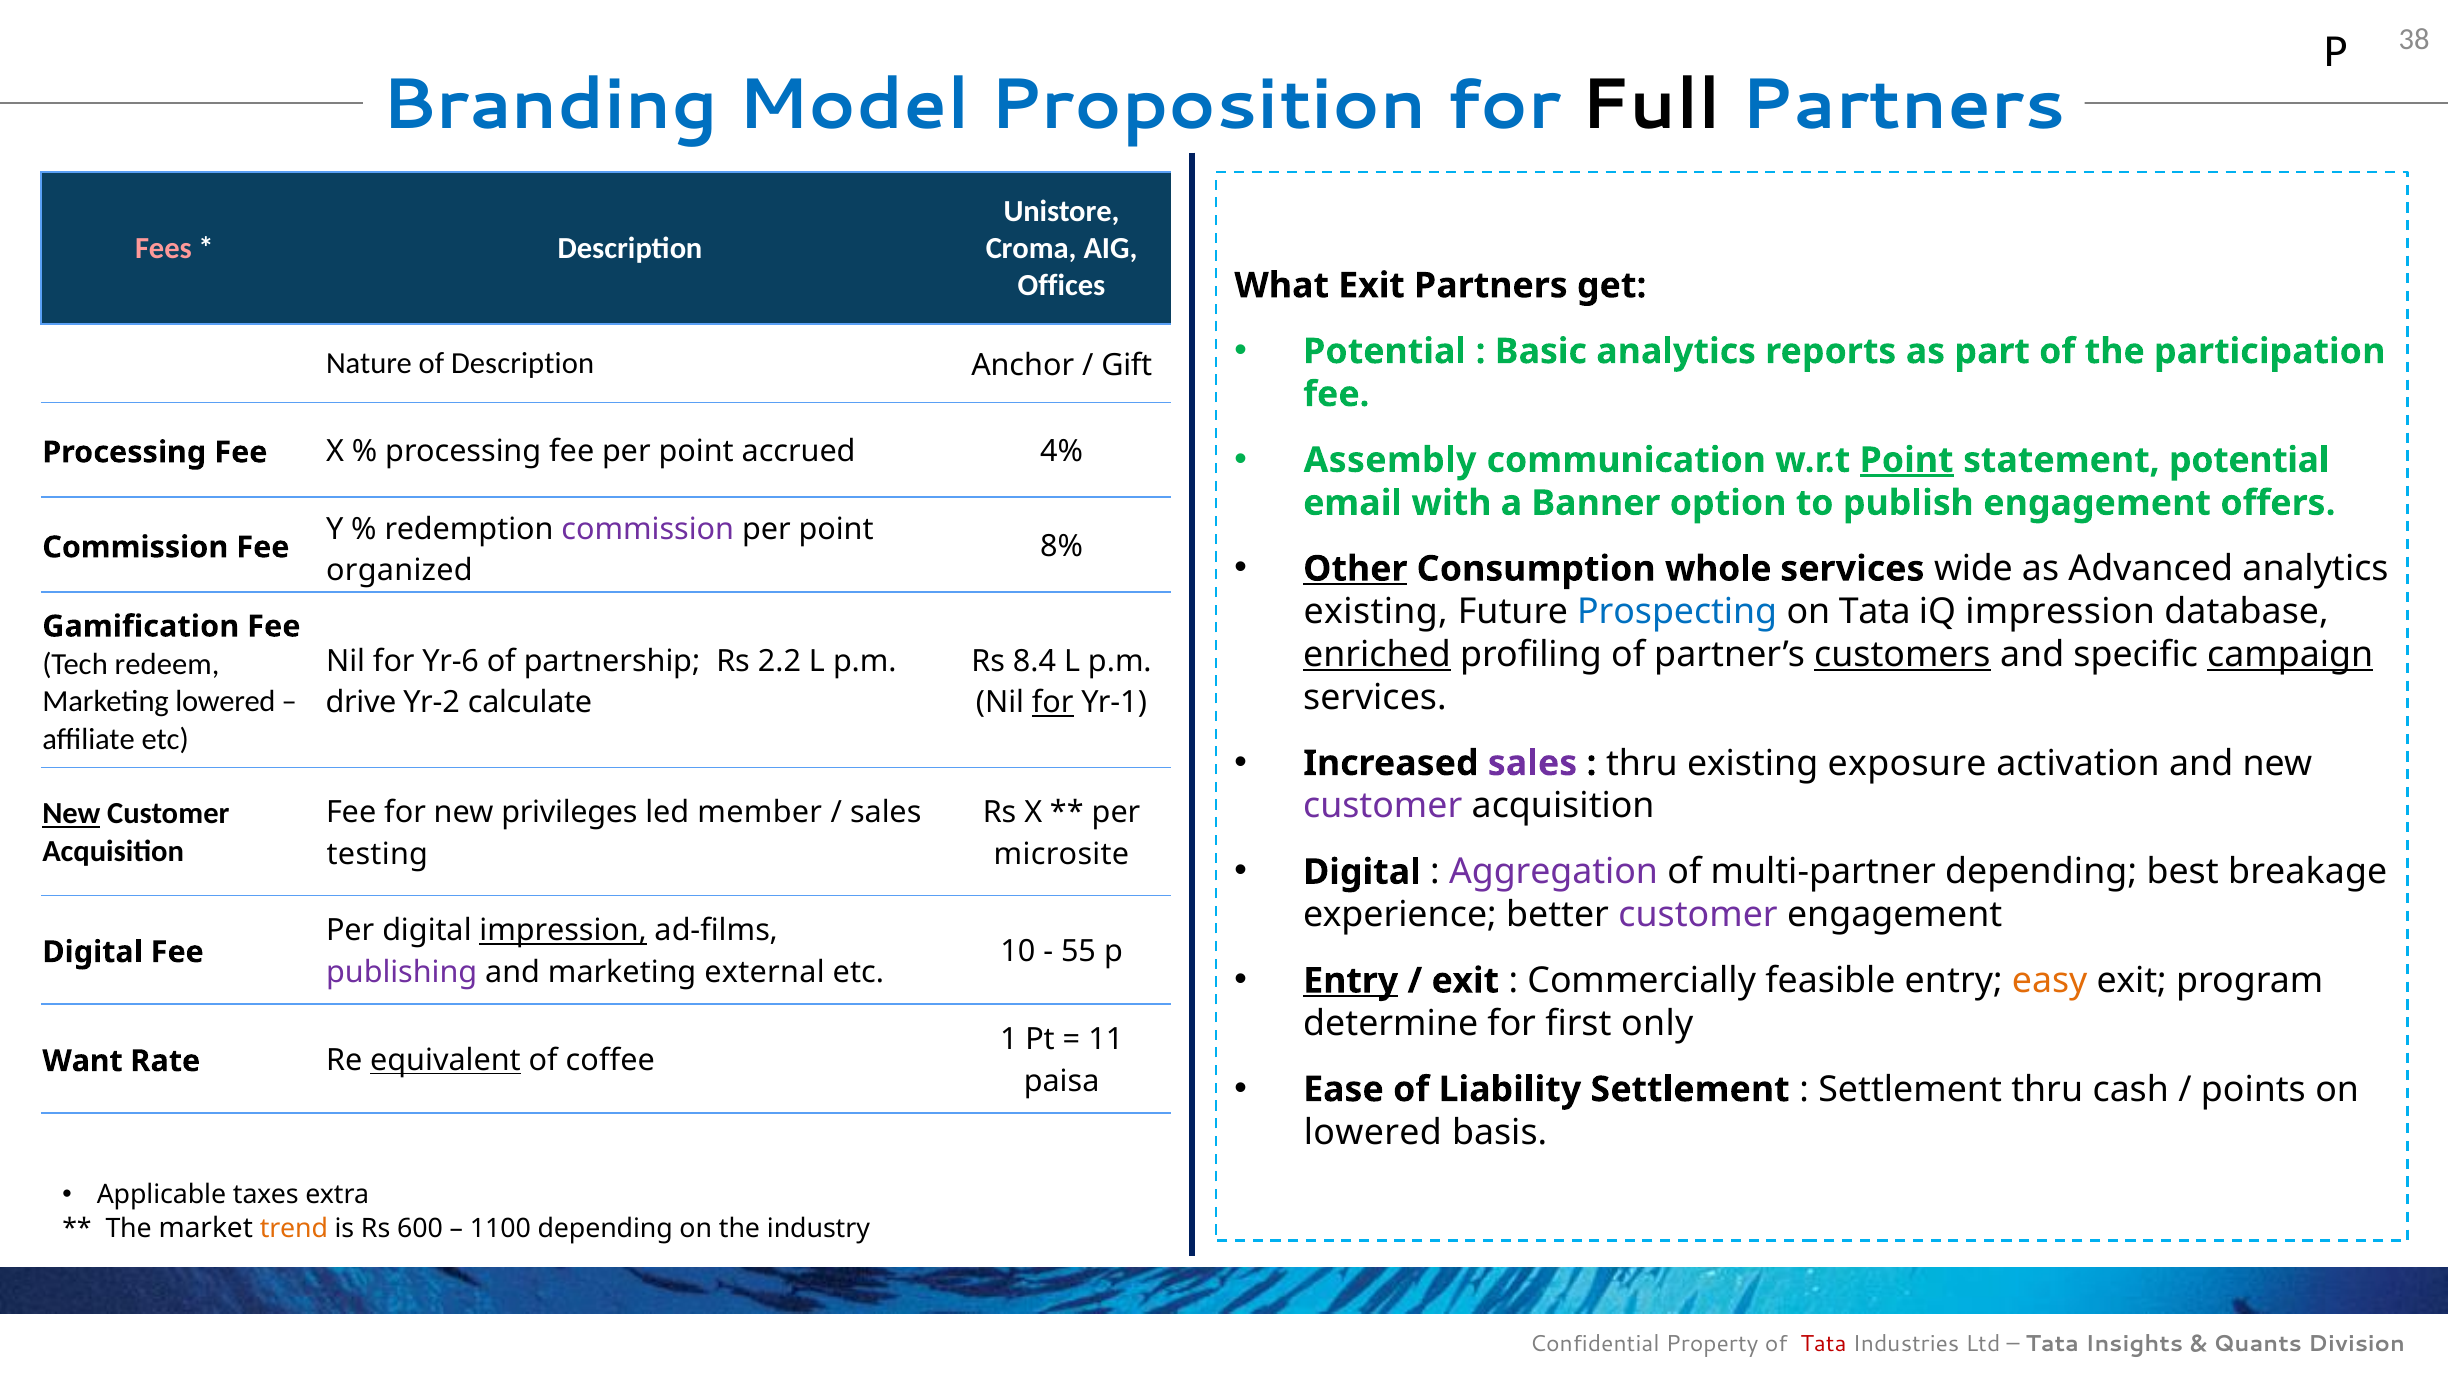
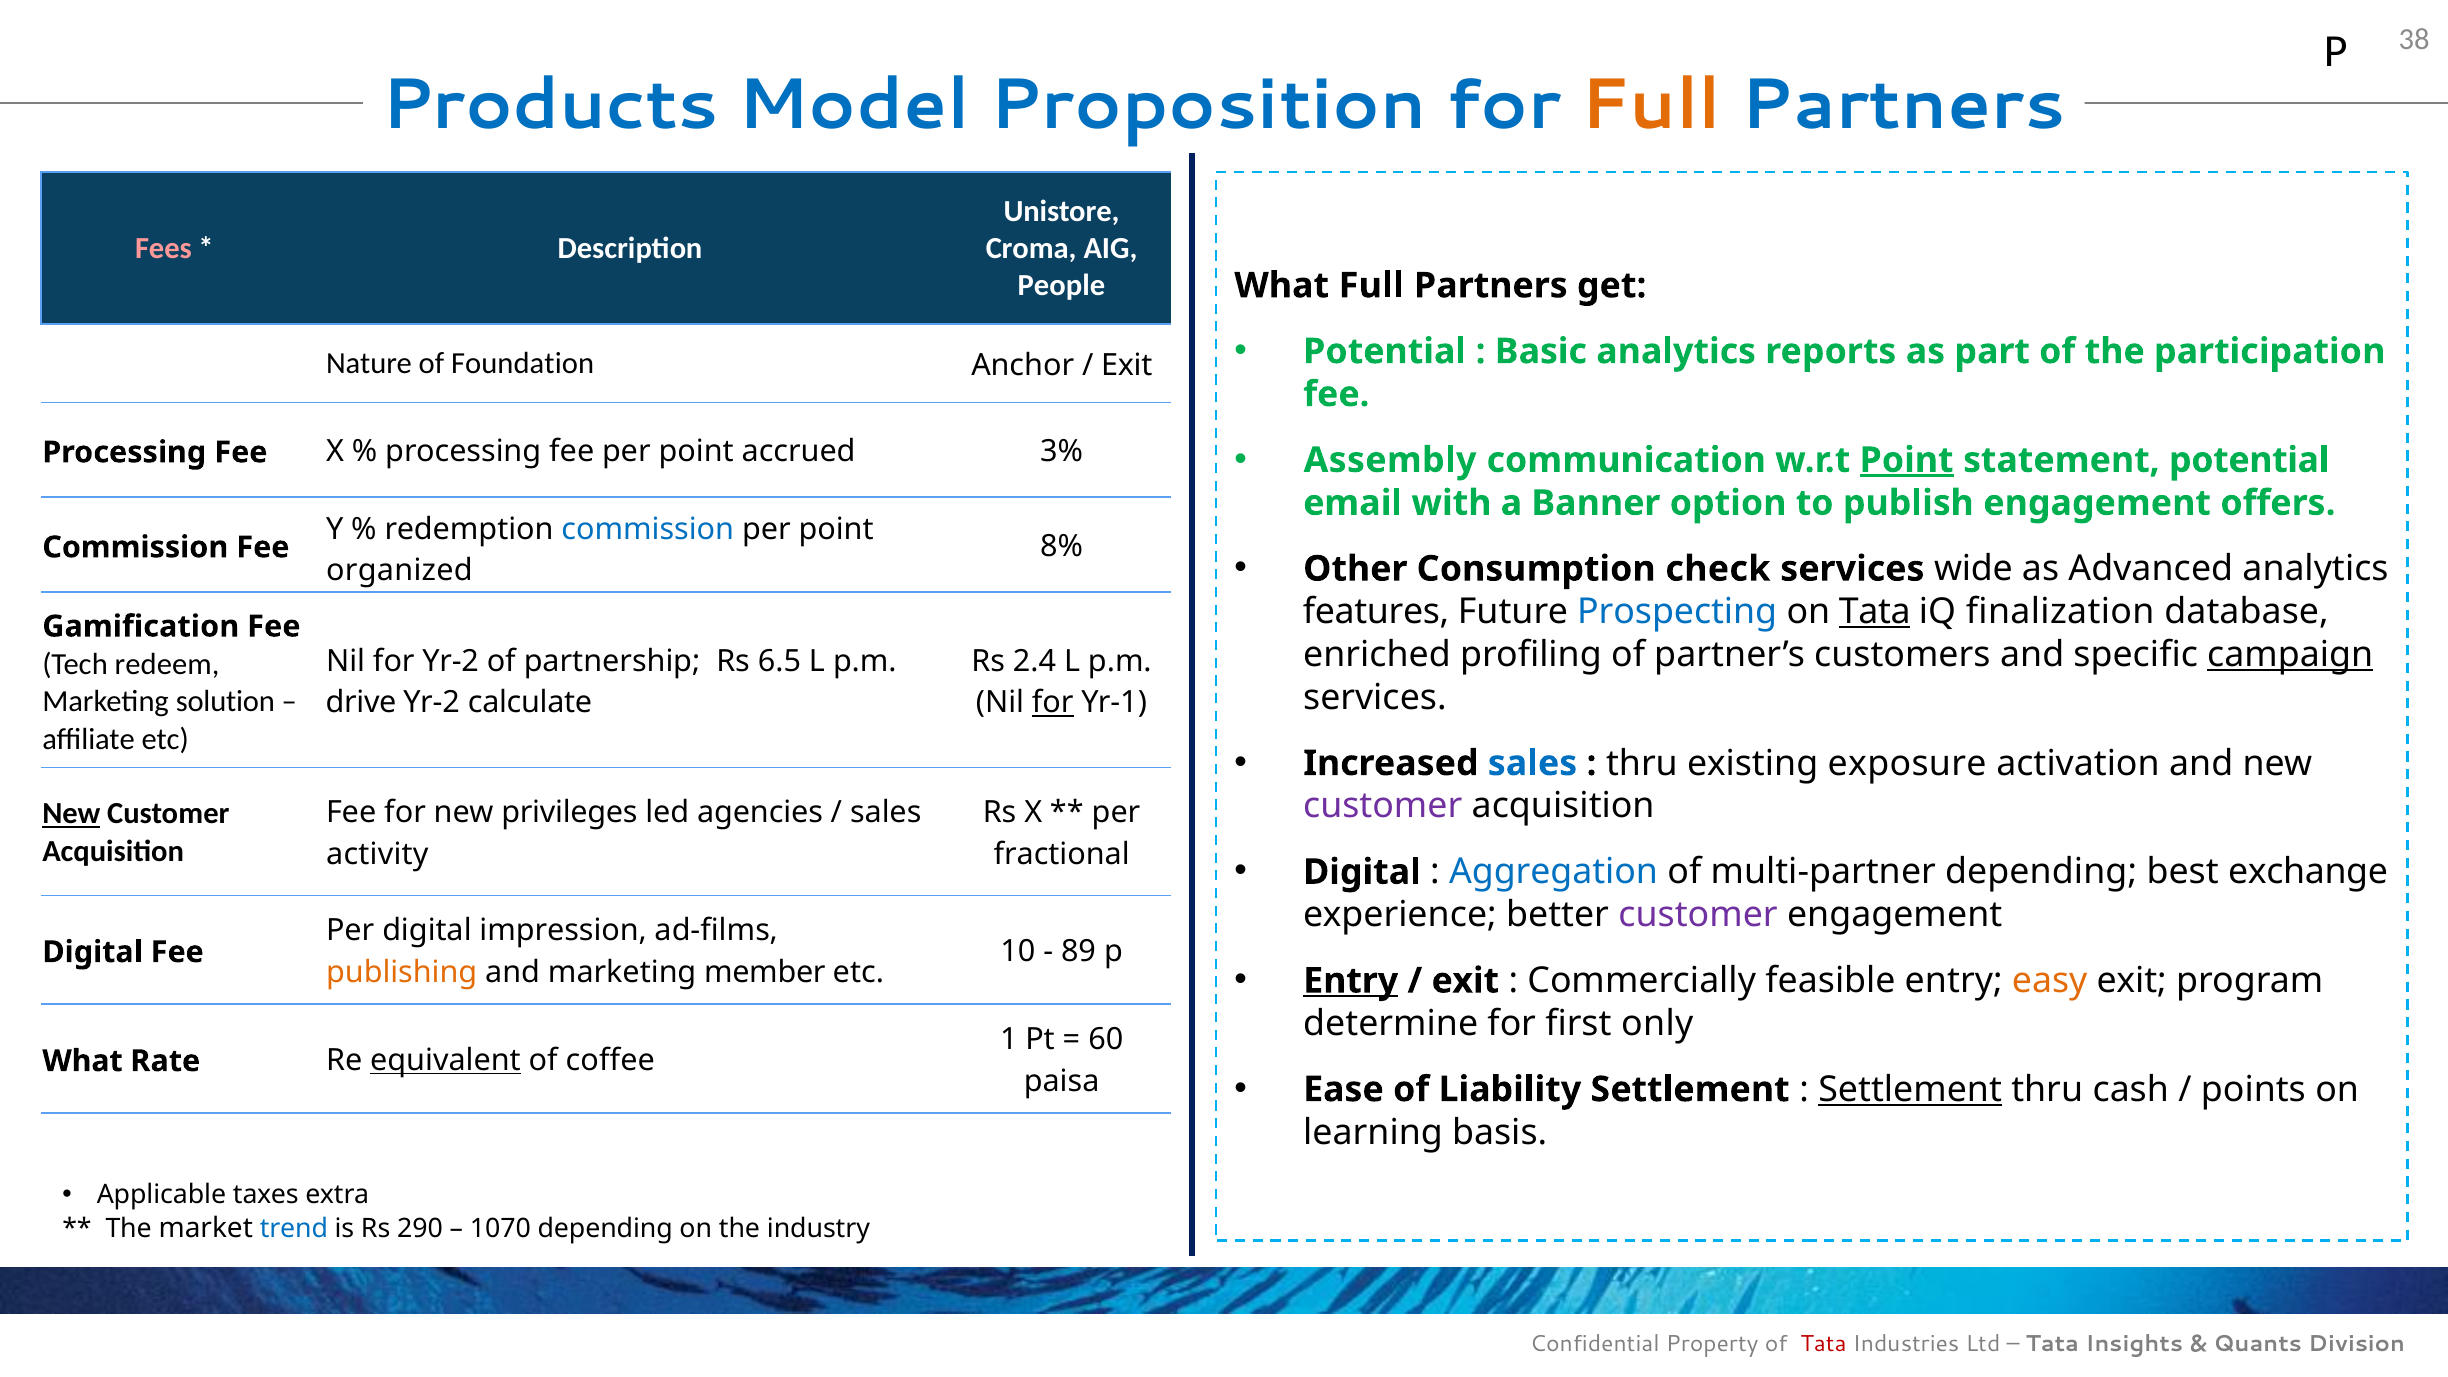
Branding: Branding -> Products (550, 105)
Full colour: black -> orange (1651, 105)
Offices: Offices -> People (1061, 286)
What Exit: Exit -> Full (1371, 286)
of Description: Description -> Foundation (523, 364)
Gift: Gift -> Exit (1127, 365)
4%: 4% -> 3% (1062, 452)
commission colour: purple -> blue (648, 529)
Other underline: present -> none (1355, 569)
whole: whole -> check (1718, 569)
existing: existing -> features (1376, 612)
Tata underline: none -> present (1875, 612)
iQ impression: impression -> finalization (2060, 612)
enriched underline: present -> none (1377, 655)
customers underline: present -> none (1902, 655)
for Yr-6: Yr-6 -> Yr-2 (451, 661)
2.2: 2.2 -> 6.5 (779, 661)
8.4: 8.4 -> 2.4 (1035, 661)
Marketing lowered: lowered -> solution (225, 702)
sales colour: purple -> blue (1533, 763)
member: member -> agencies (760, 812)
testing: testing -> activity (377, 854)
microsite: microsite -> fractional (1062, 854)
Aggregation colour: purple -> blue (1554, 872)
breakage: breakage -> exchange (2308, 872)
impression underline: present -> none (563, 931)
55: 55 -> 89 (1078, 951)
publishing colour: purple -> orange (402, 972)
external: external -> member (765, 972)
11: 11 -> 60 (1106, 1040)
Want: Want -> What (82, 1061)
Settlement underline: none -> present (1910, 1089)
lowered: lowered -> learning (1373, 1132)
trend colour: orange -> blue (294, 1228)
600: 600 -> 290 (420, 1228)
1100: 1100 -> 1070 (500, 1228)
